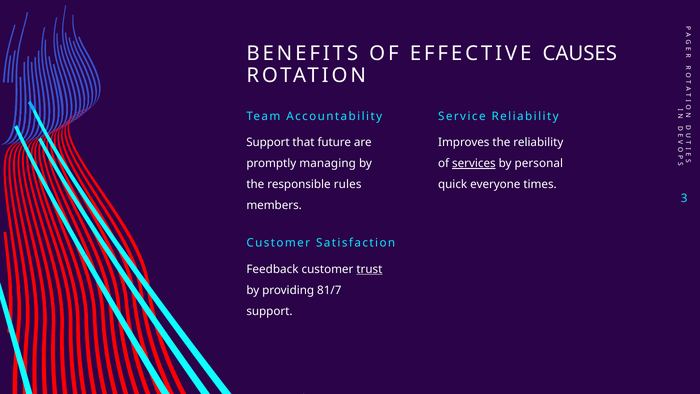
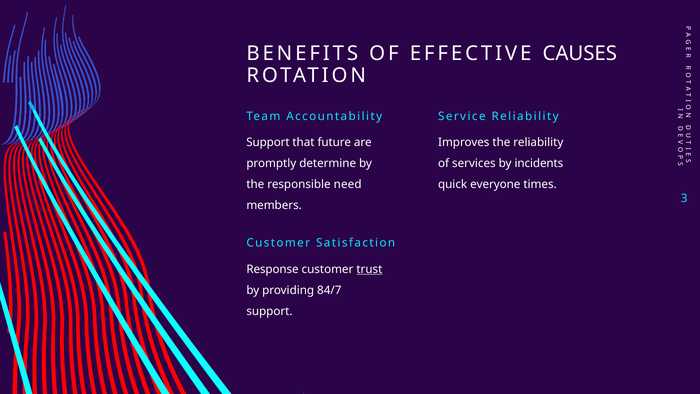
managing: managing -> determine (328, 163)
services underline: present -> none (474, 163)
personal: personal -> incidents (539, 163)
rules: rules -> need (348, 184)
Feedback: Feedback -> Response (273, 269)
81/7: 81/7 -> 84/7 (329, 290)
